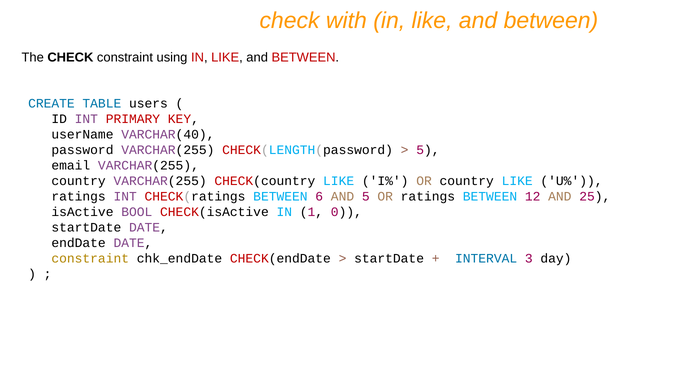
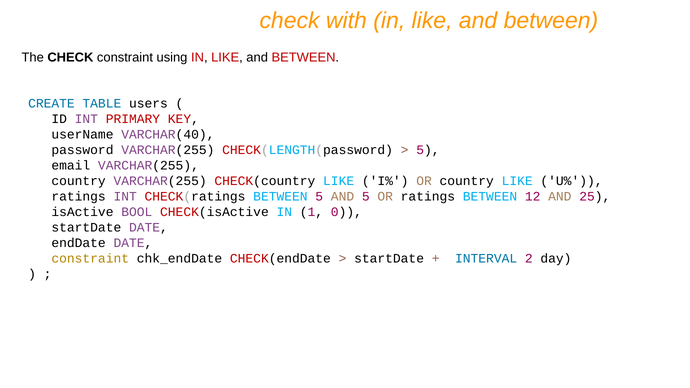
BETWEEN 6: 6 -> 5 (319, 197)
3: 3 -> 2 (529, 259)
